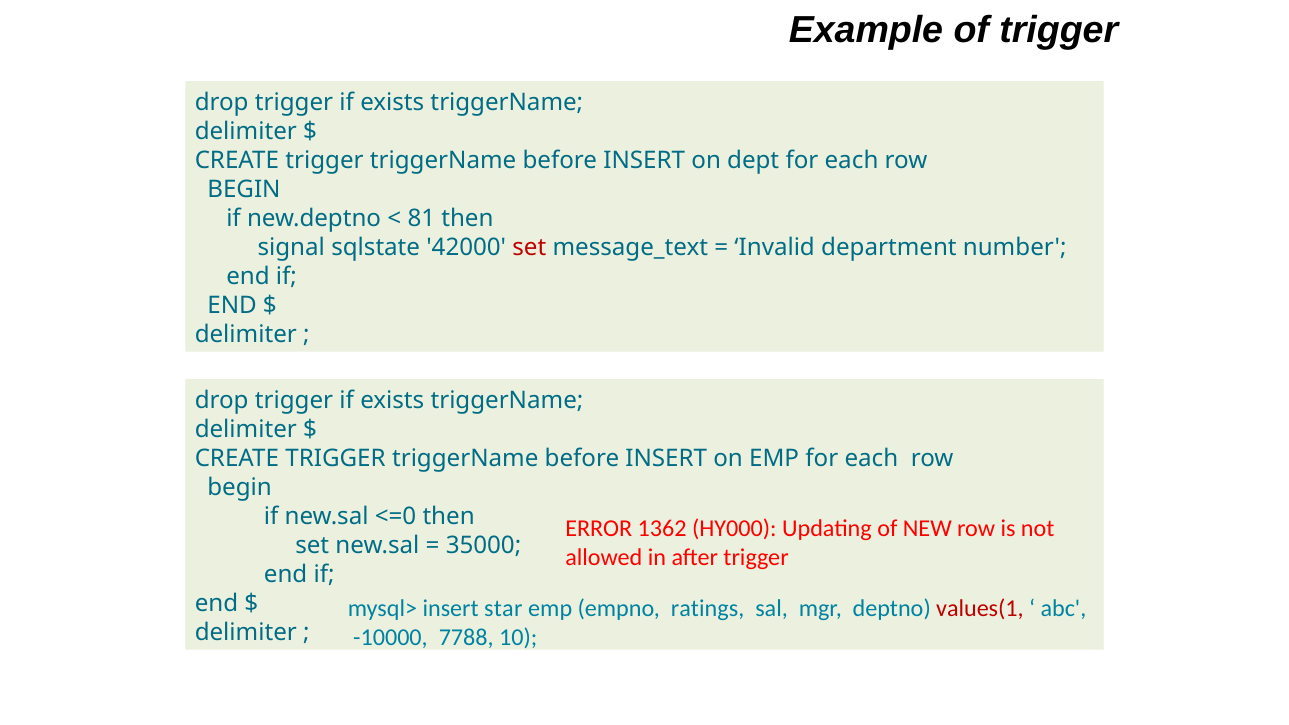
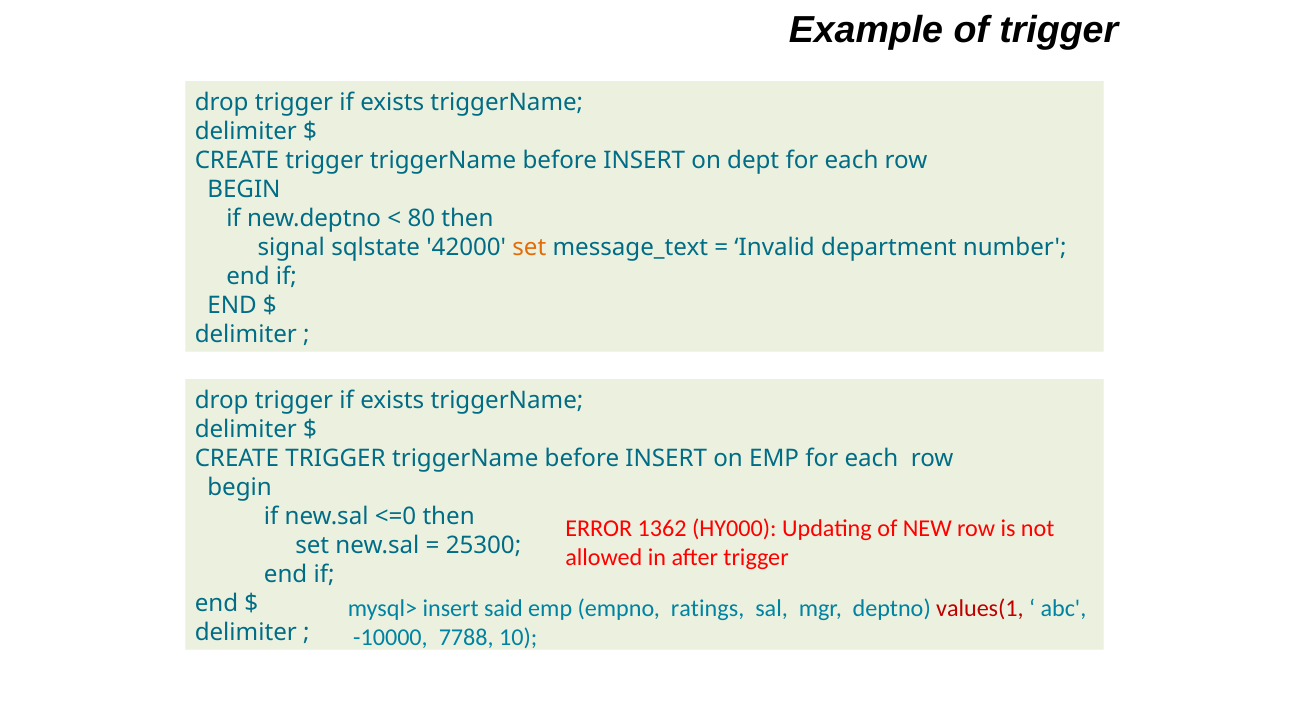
81: 81 -> 80 (421, 218)
set colour: red -> orange (529, 247)
35000: 35000 -> 25300 (484, 545)
star: star -> said (504, 609)
